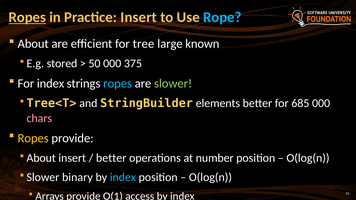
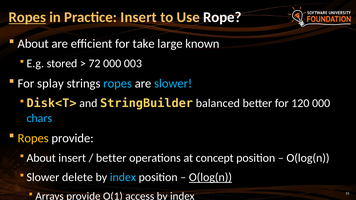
Rope colour: light blue -> white (222, 17)
tree: tree -> take (144, 44)
50: 50 -> 72 (94, 64)
375: 375 -> 003 (133, 64)
For index: index -> splay (50, 84)
slower colour: light green -> light blue (173, 84)
Tree<T>: Tree<T> -> Disk<T> (52, 103)
elements: elements -> balanced (218, 103)
685: 685 -> 120 (300, 103)
chars colour: pink -> light blue (39, 118)
number: number -> concept (215, 158)
binary: binary -> delete (77, 178)
O(log(n underline: none -> present (210, 178)
